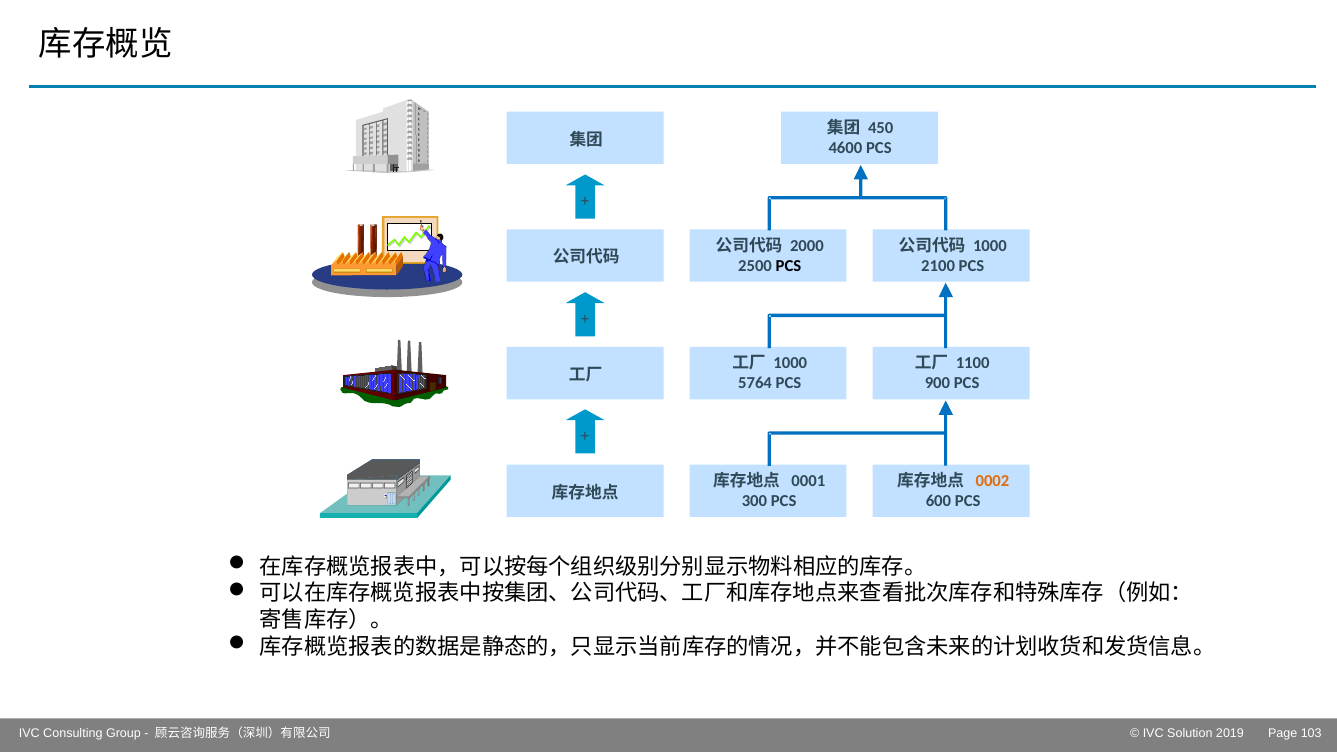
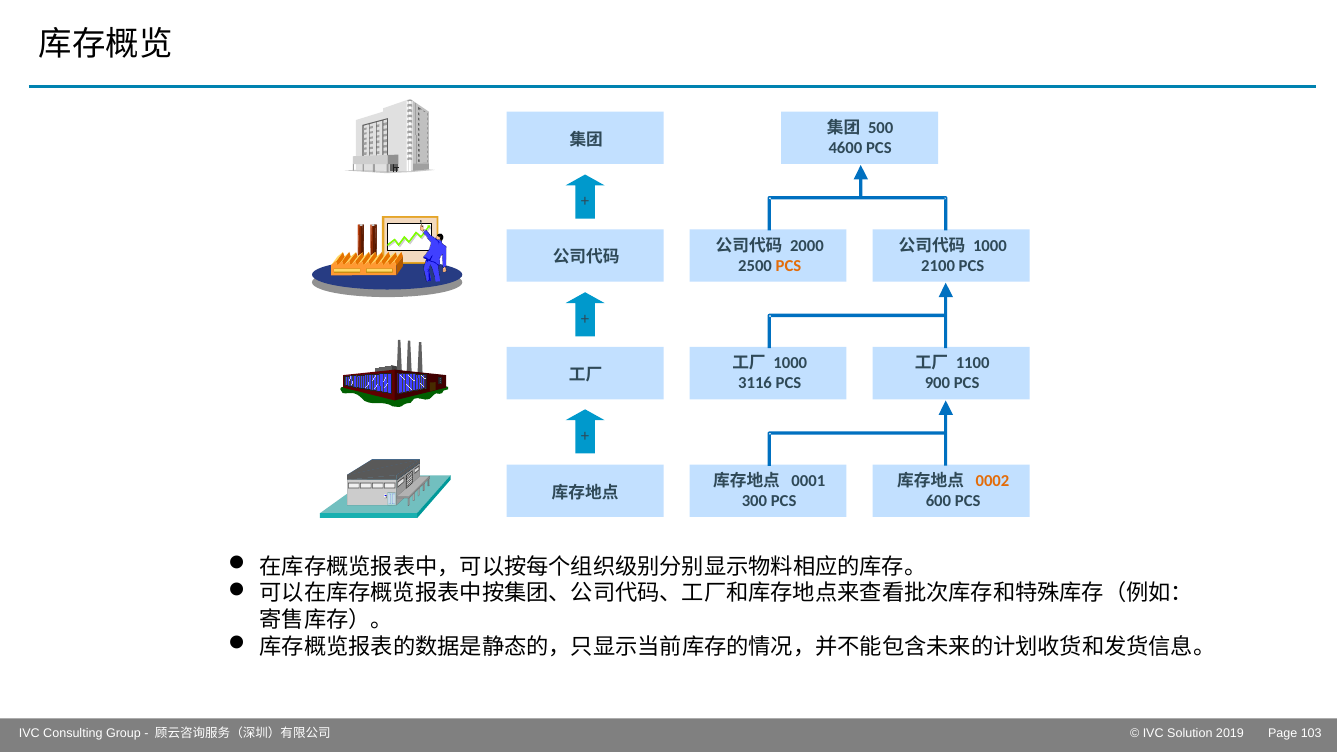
450: 450 -> 500 (881, 128)
PCS colour: black -> orange (788, 266)
5764: 5764 -> 3116 (755, 383)
